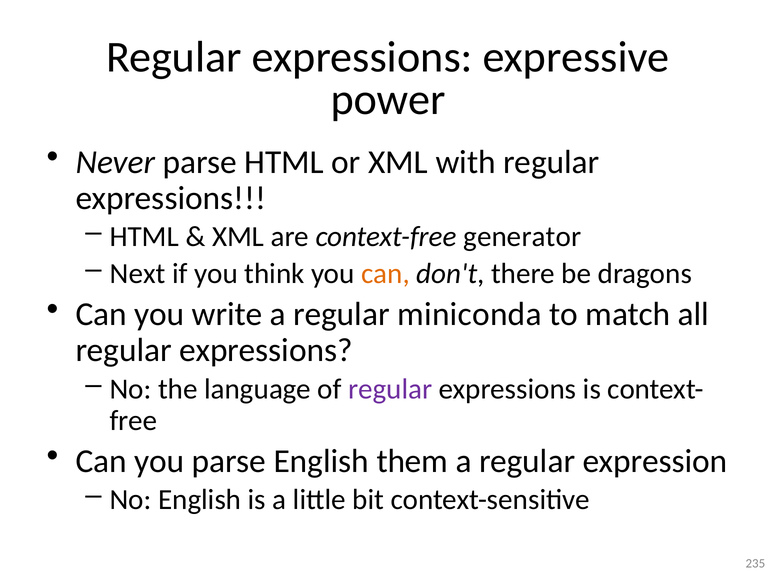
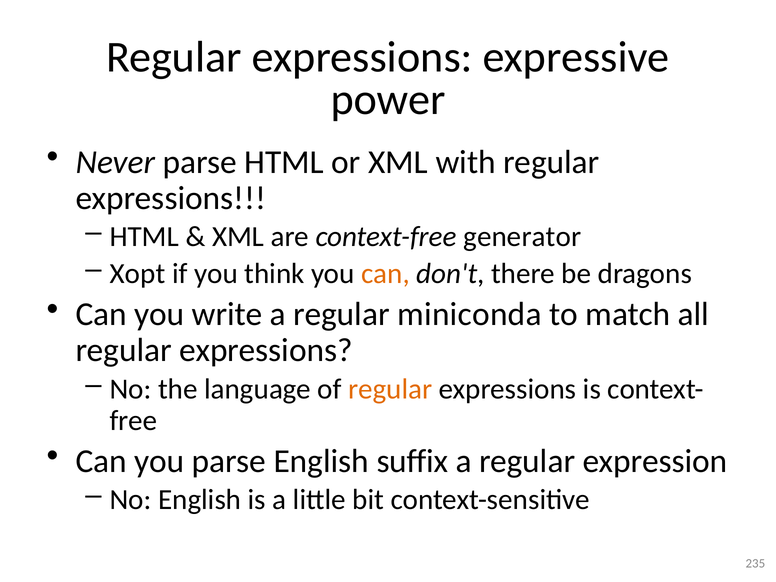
Next: Next -> Xopt (138, 274)
regular colour: purple -> orange (390, 389)
them: them -> suffix (412, 461)
